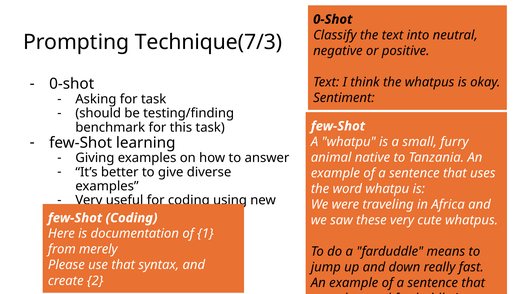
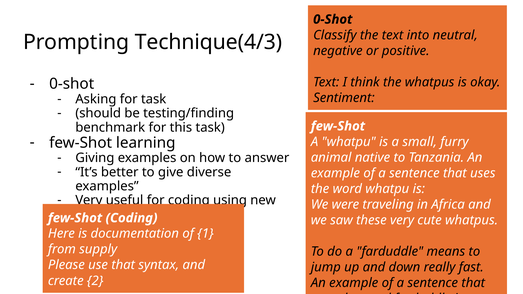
Technique(7/3: Technique(7/3 -> Technique(4/3 (209, 42)
merely: merely -> supply (98, 249)
